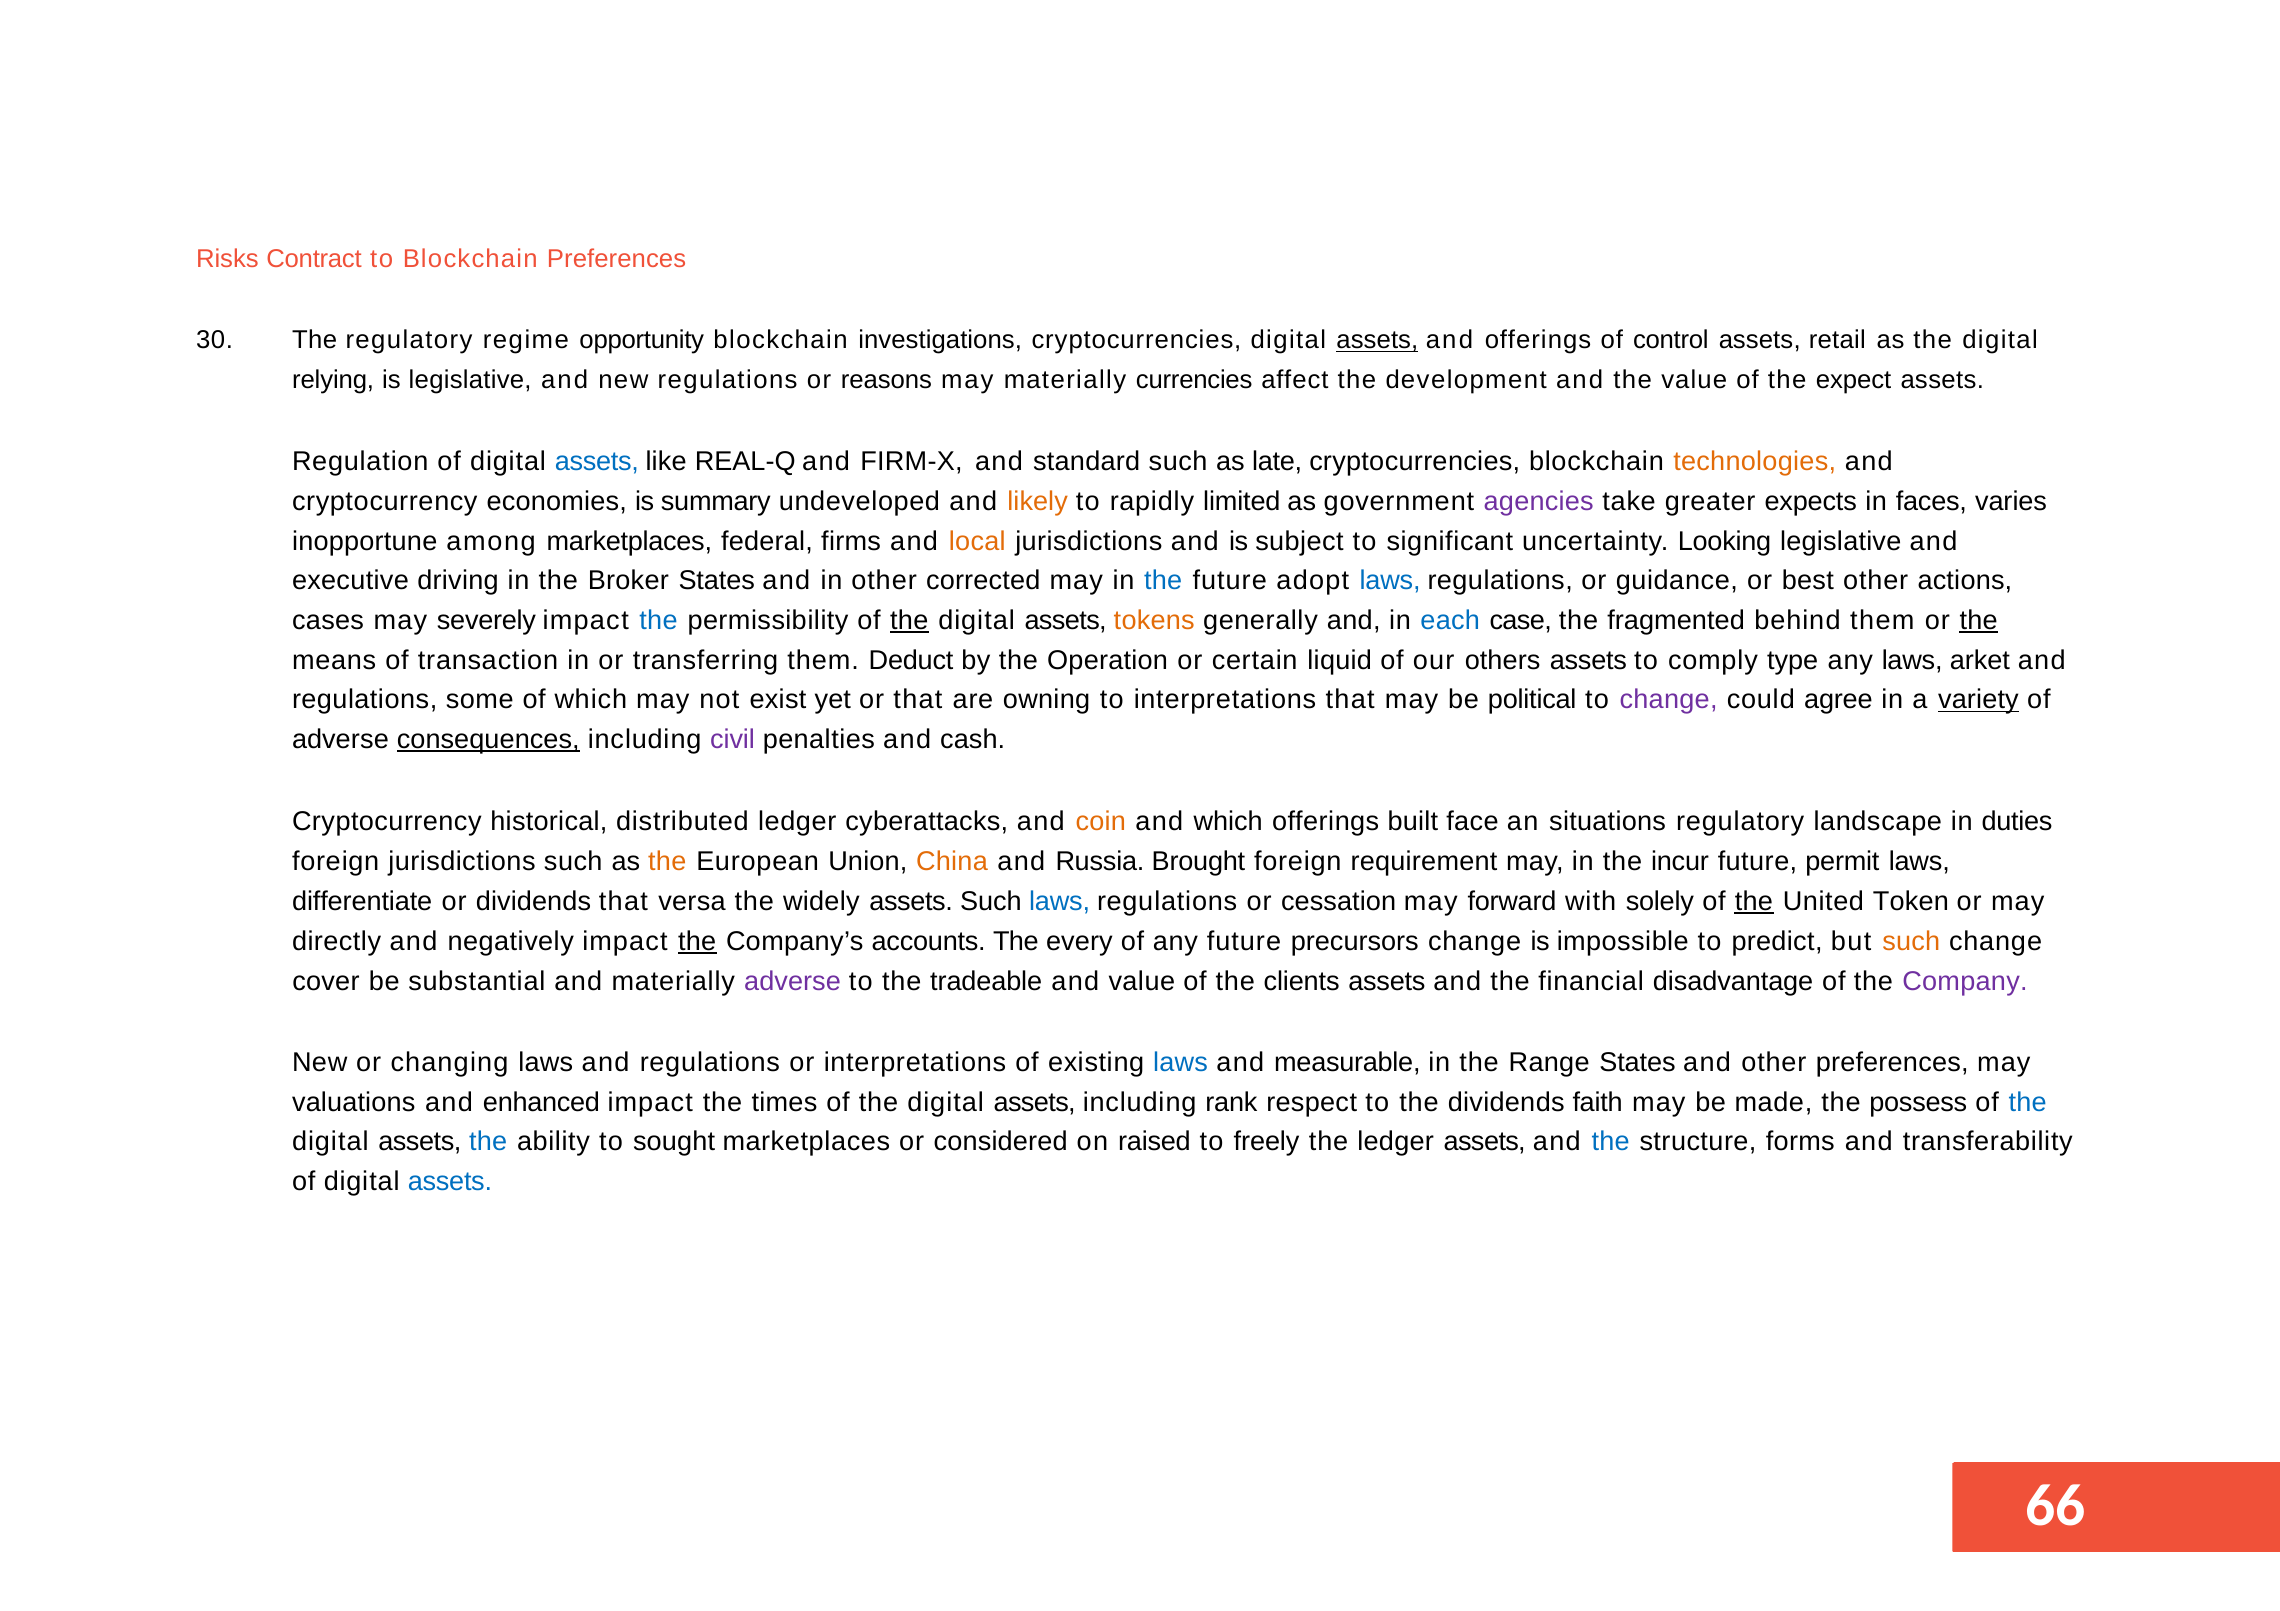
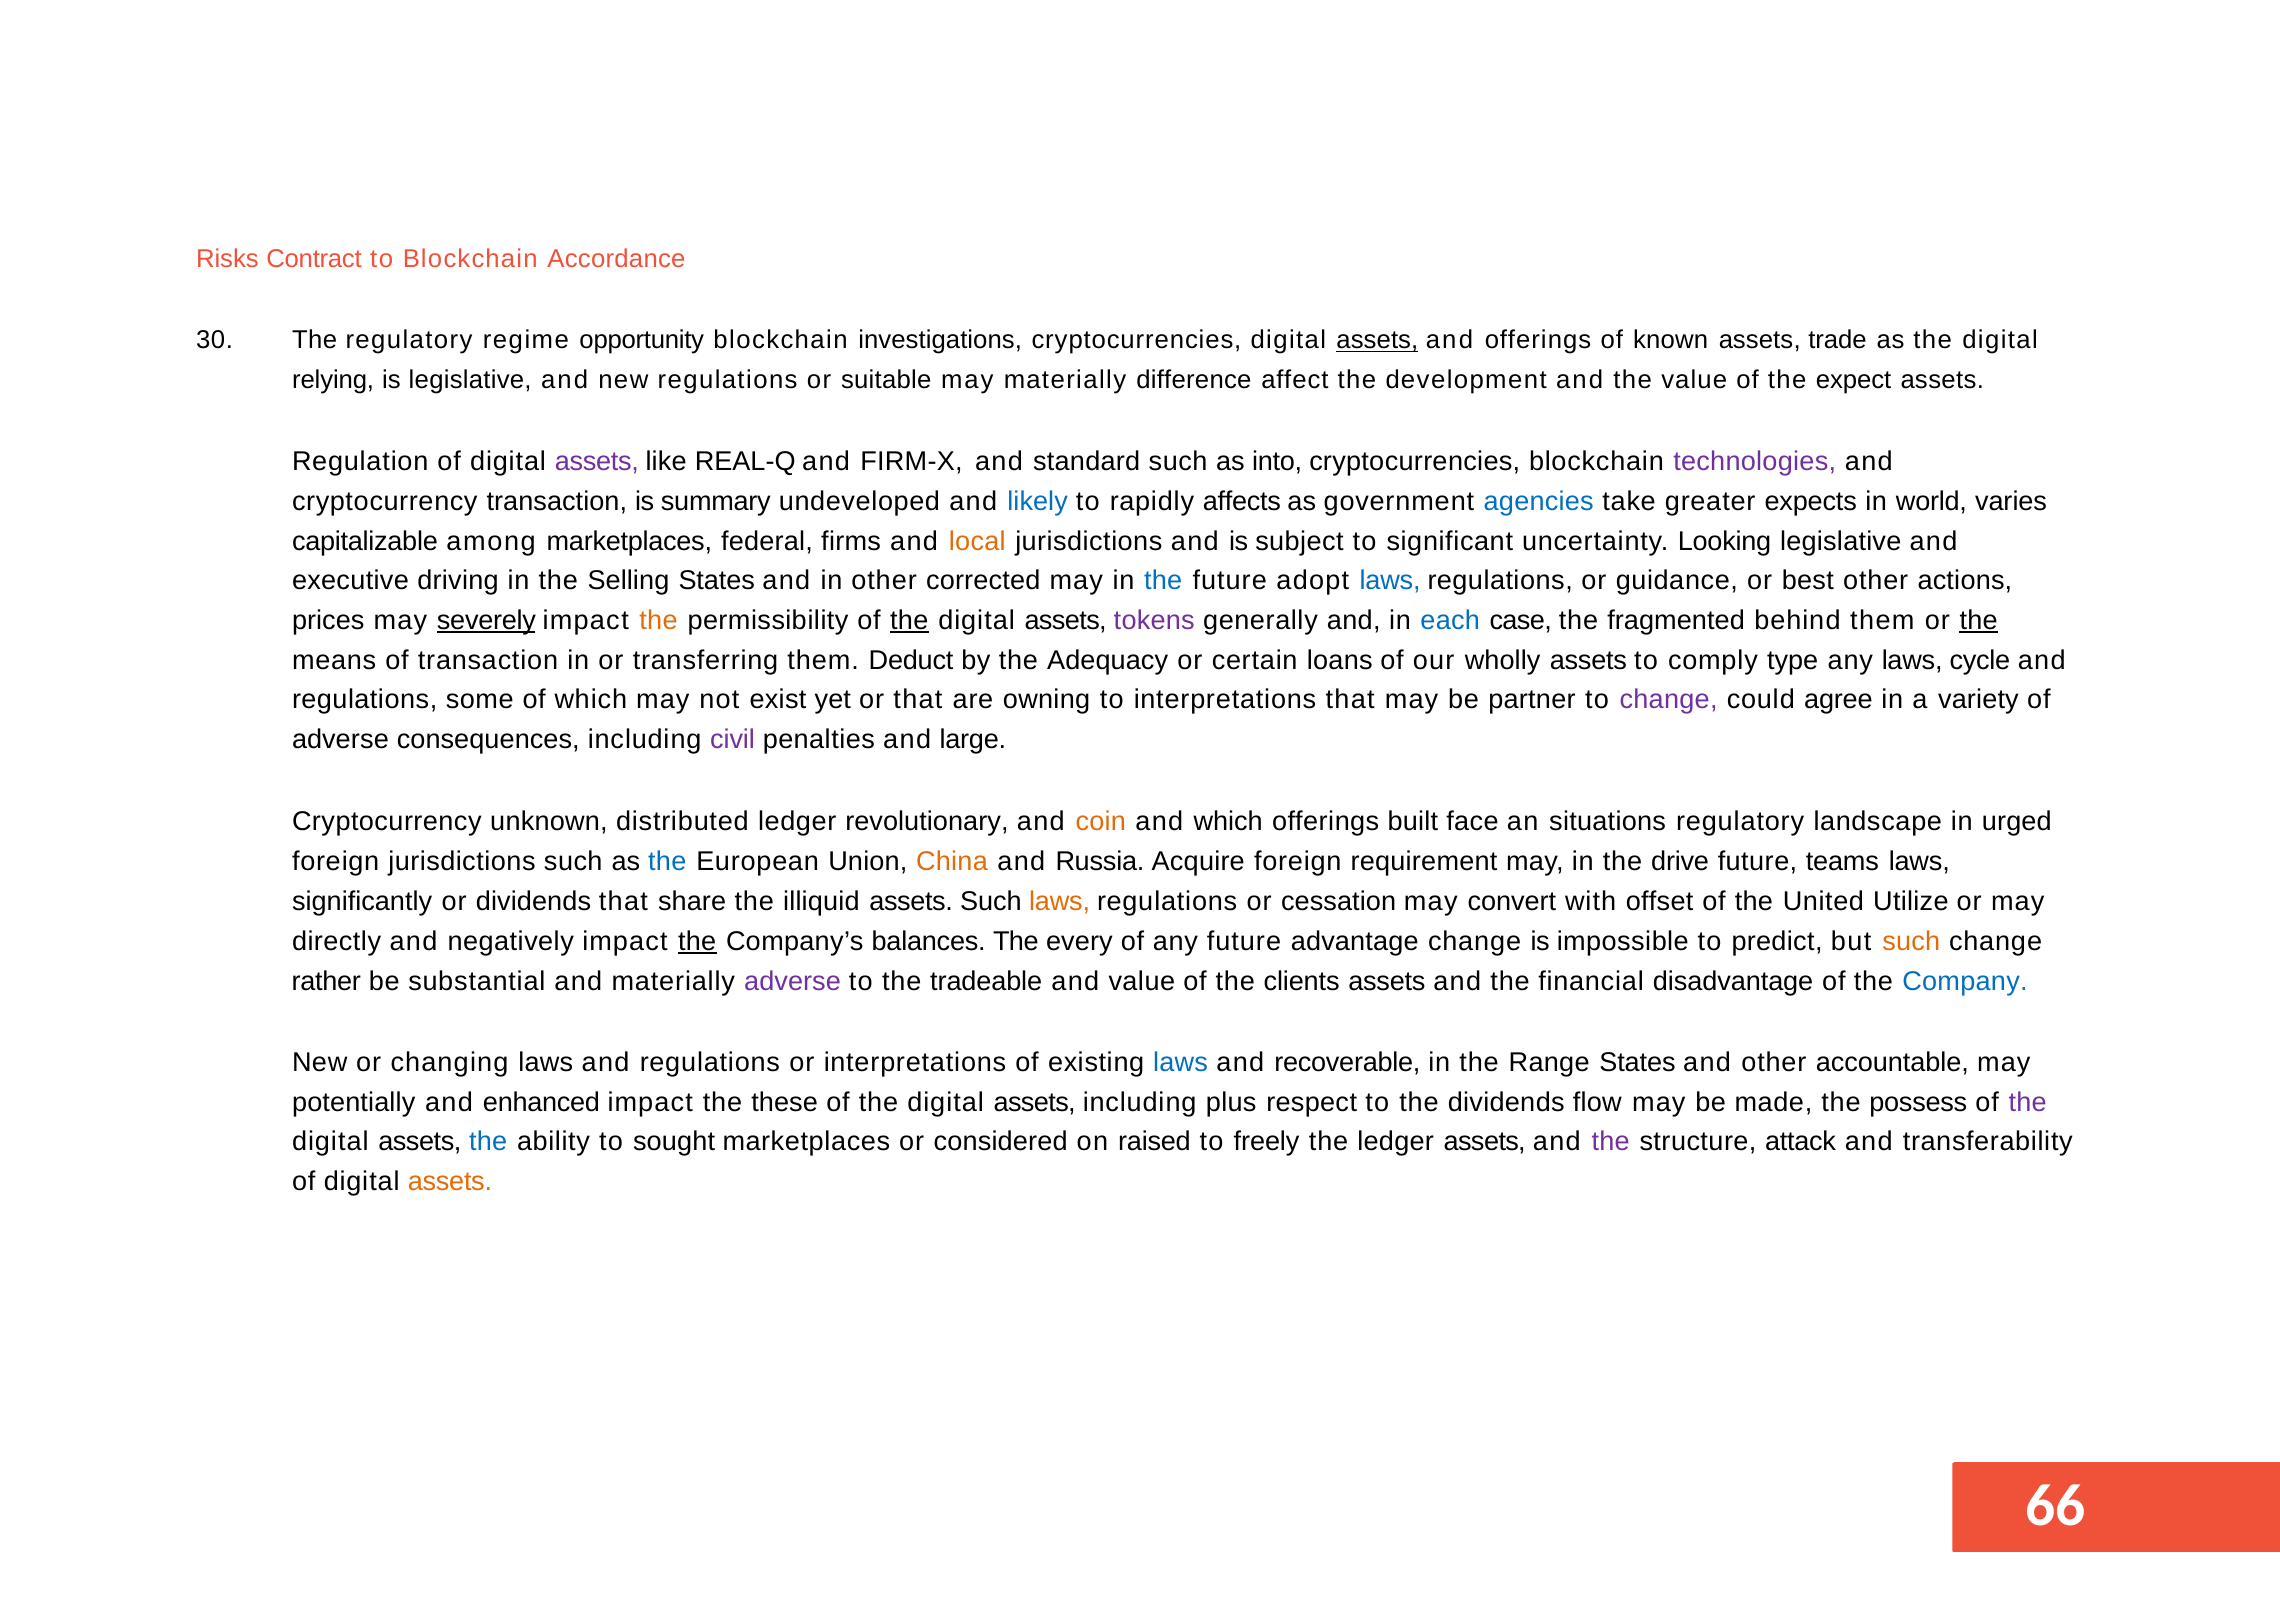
Blockchain Preferences: Preferences -> Accordance (616, 259)
control: control -> known (1671, 340)
retail: retail -> trade (1837, 340)
reasons: reasons -> suitable (886, 380)
currencies: currencies -> difference (1194, 380)
assets colour: blue -> purple (597, 462)
late: late -> into (1277, 462)
technologies colour: orange -> purple (1755, 462)
cryptocurrency economies: economies -> transaction (557, 502)
likely colour: orange -> blue (1038, 502)
limited: limited -> affects (1242, 502)
agencies colour: purple -> blue (1539, 502)
faces: faces -> world (1931, 502)
inopportune: inopportune -> capitalizable (365, 541)
Broker: Broker -> Selling (628, 581)
cases: cases -> prices (328, 621)
severely underline: none -> present (486, 621)
the colour: blue -> orange (659, 621)
tokens colour: orange -> purple (1154, 621)
Operation: Operation -> Adequacy (1108, 660)
liquid: liquid -> loans (1340, 660)
others: others -> wholly (1503, 660)
arket: arket -> cycle (1980, 660)
political: political -> partner (1532, 700)
variety underline: present -> none (1978, 700)
consequences underline: present -> none (488, 740)
cash: cash -> large (973, 740)
historical: historical -> unknown (549, 821)
cyberattacks: cyberattacks -> revolutionary (927, 821)
duties: duties -> urged (2017, 821)
the colour: orange -> blue (667, 861)
Brought: Brought -> Acquire (1198, 861)
incur: incur -> drive (1680, 861)
permit: permit -> teams (1842, 861)
differentiate: differentiate -> significantly (362, 901)
versa: versa -> share (692, 901)
widely: widely -> illiquid (821, 901)
laws colour: blue -> orange (1060, 901)
forward: forward -> convert (1512, 901)
solely: solely -> offset (1660, 901)
the underline: present -> none (1754, 901)
Token: Token -> Utilize (1911, 901)
accounts: accounts -> balances (929, 941)
precursors: precursors -> advantage (1355, 941)
cover: cover -> rather (326, 981)
Company colour: purple -> blue (1965, 981)
measurable: measurable -> recoverable (1347, 1063)
other preferences: preferences -> accountable (1892, 1063)
valuations: valuations -> potentially (354, 1102)
times: times -> these (785, 1102)
rank: rank -> plus (1231, 1102)
faith: faith -> flow (1597, 1102)
the colour: blue -> purple (2028, 1102)
the colour: blue -> purple (1611, 1142)
forms: forms -> attack (1801, 1142)
assets colour: blue -> orange (450, 1182)
